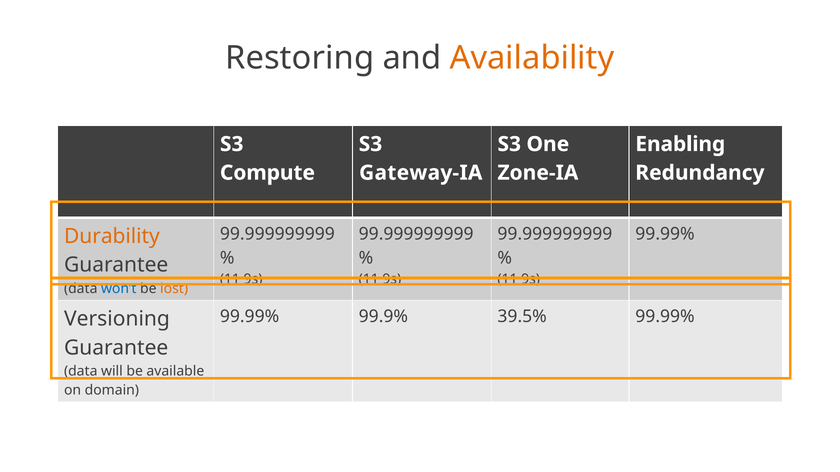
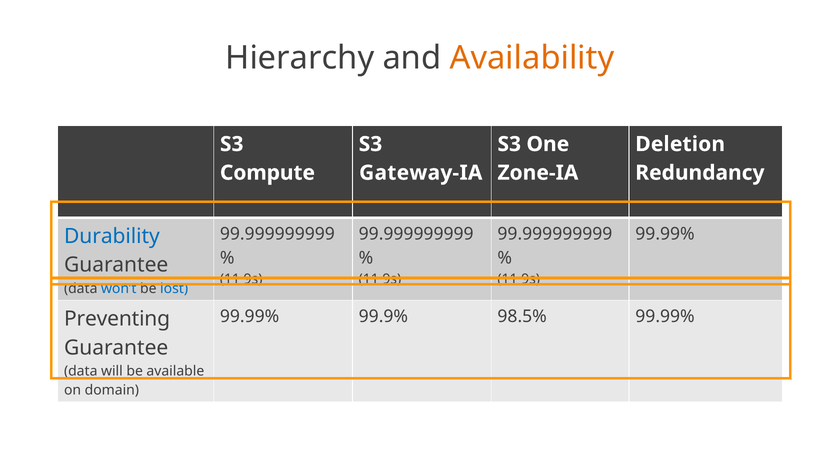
Restoring: Restoring -> Hierarchy (300, 58)
Enabling: Enabling -> Deletion (680, 144)
Durability colour: orange -> blue (112, 237)
lost colour: orange -> blue (174, 289)
39.5%: 39.5% -> 98.5% (522, 317)
Versioning: Versioning -> Preventing (117, 319)
